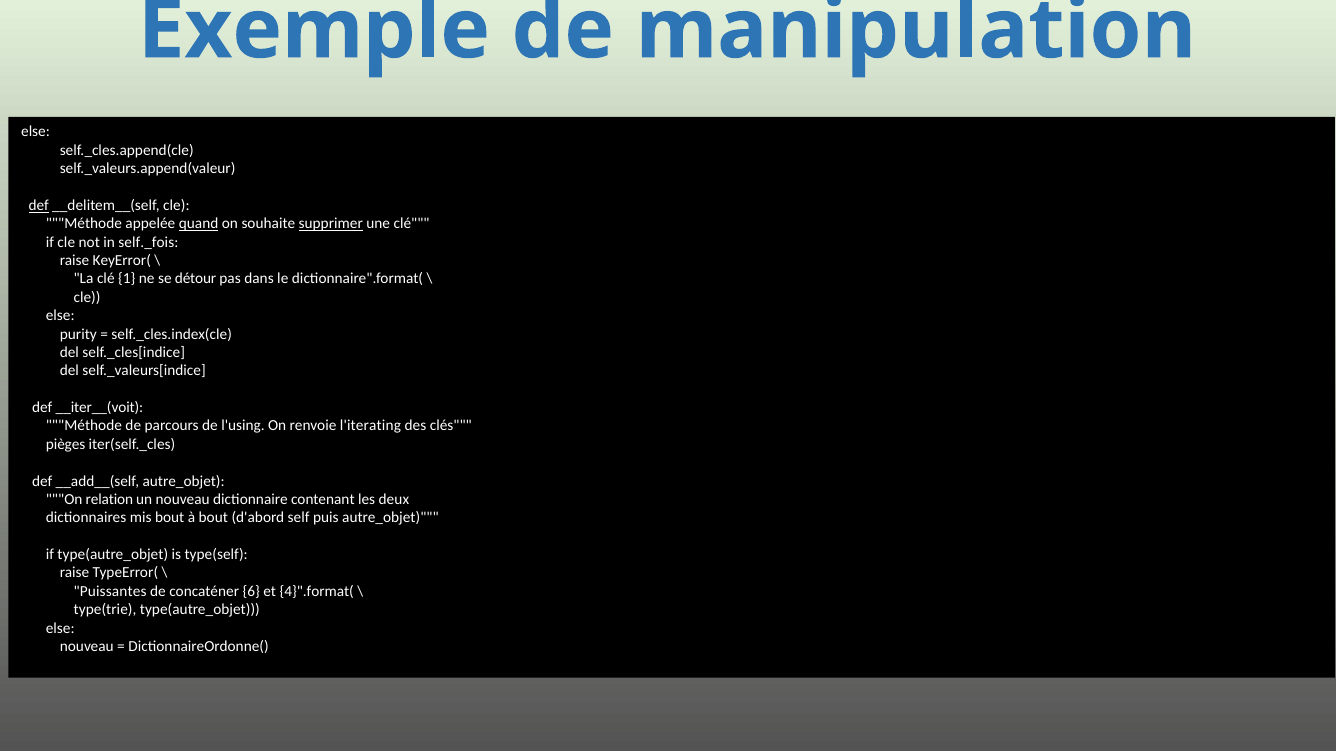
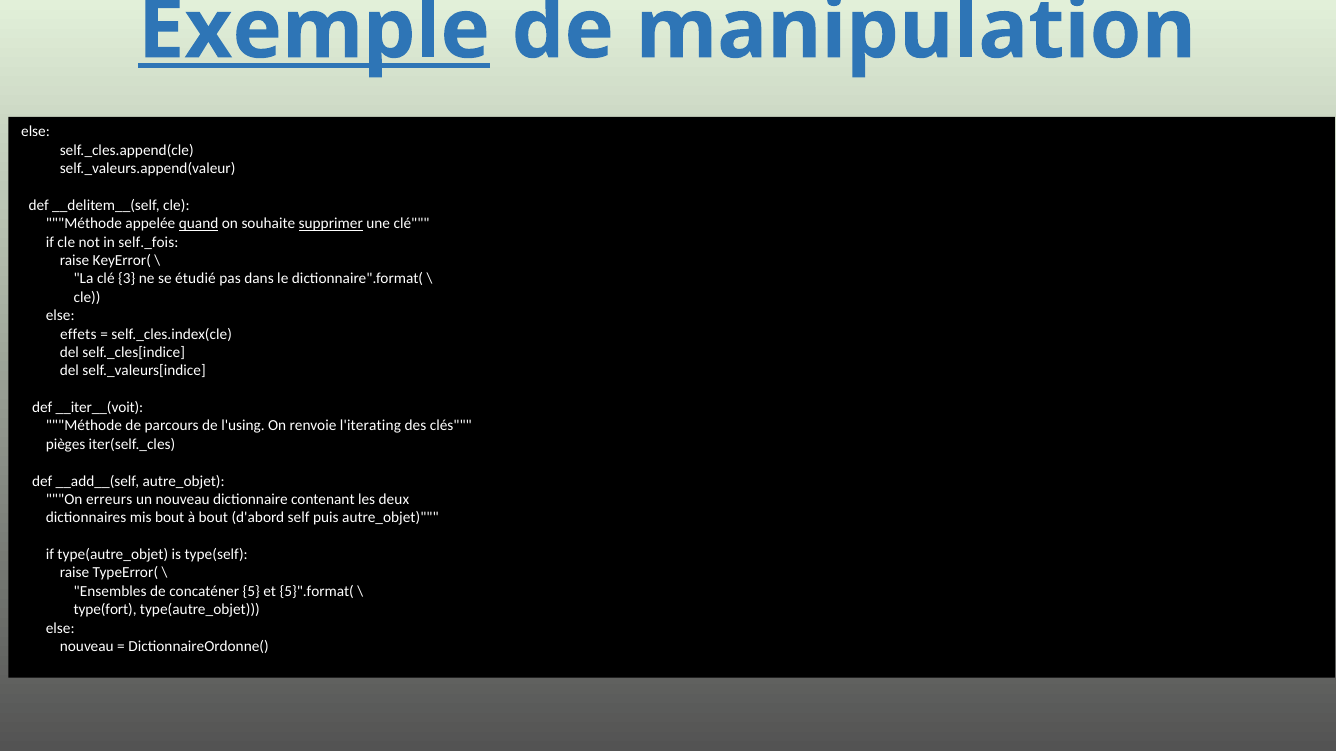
Exemple underline: none -> present (314, 30)
def underline: present -> none (39, 206)
1: 1 -> 3 (127, 279)
détour: détour -> étudié (195, 279)
purity: purity -> effets (78, 334)
relation: relation -> erreurs (109, 500)
Puissantes: Puissantes -> Ensembles (110, 592)
6: 6 -> 5 (251, 592)
4}".format(: 4}".format( -> 5}".format( (317, 592)
type(trie: type(trie -> type(fort (105, 610)
